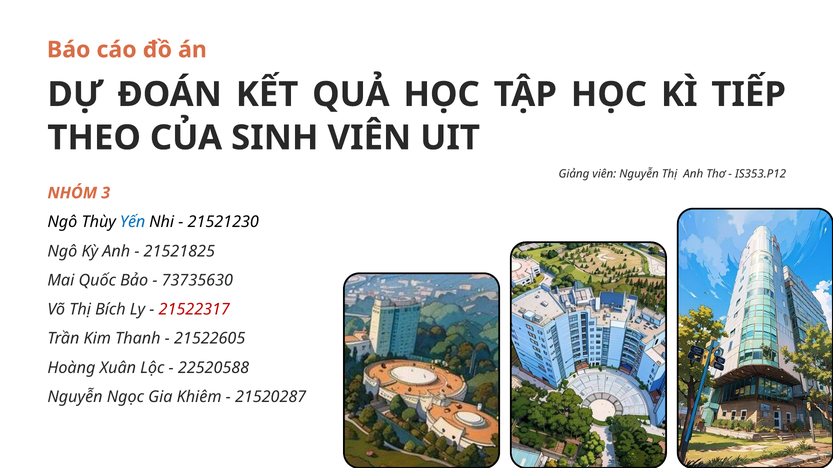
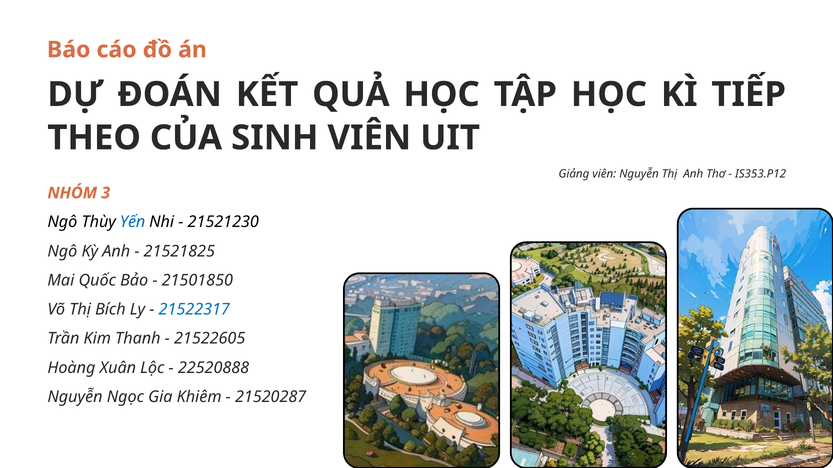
73735630: 73735630 -> 21501850 (197, 281)
21522317 colour: red -> blue (194, 310)
22520588: 22520588 -> 22520888 (214, 368)
